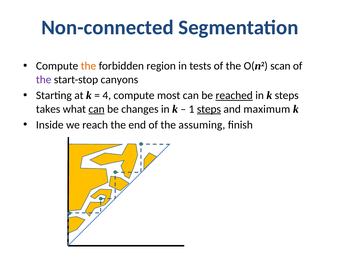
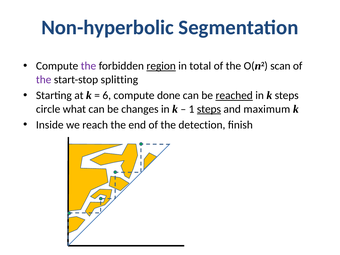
Non-connected: Non-connected -> Non-hyperbolic (108, 28)
the colour: orange -> purple (88, 66)
region underline: none -> present (161, 66)
tests: tests -> total (200, 66)
canyons: canyons -> splitting (119, 80)
4: 4 -> 6 (107, 95)
most: most -> done (169, 95)
takes: takes -> circle (48, 109)
can underline: present -> none (97, 109)
assuming: assuming -> detection (202, 125)
